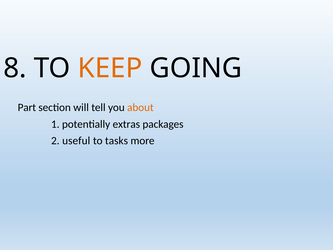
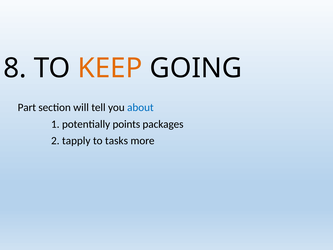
about colour: orange -> blue (140, 107)
extras: extras -> points (126, 124)
useful: useful -> tapply (76, 141)
